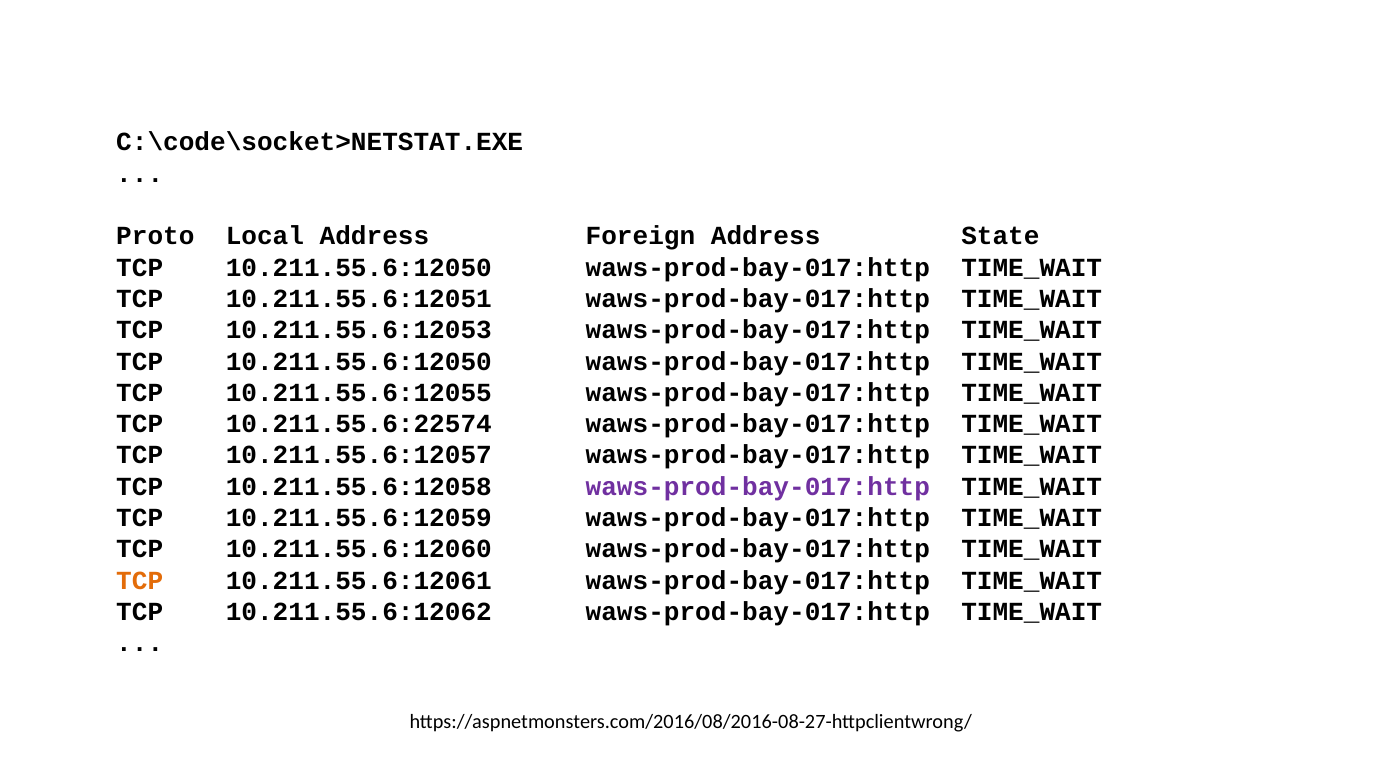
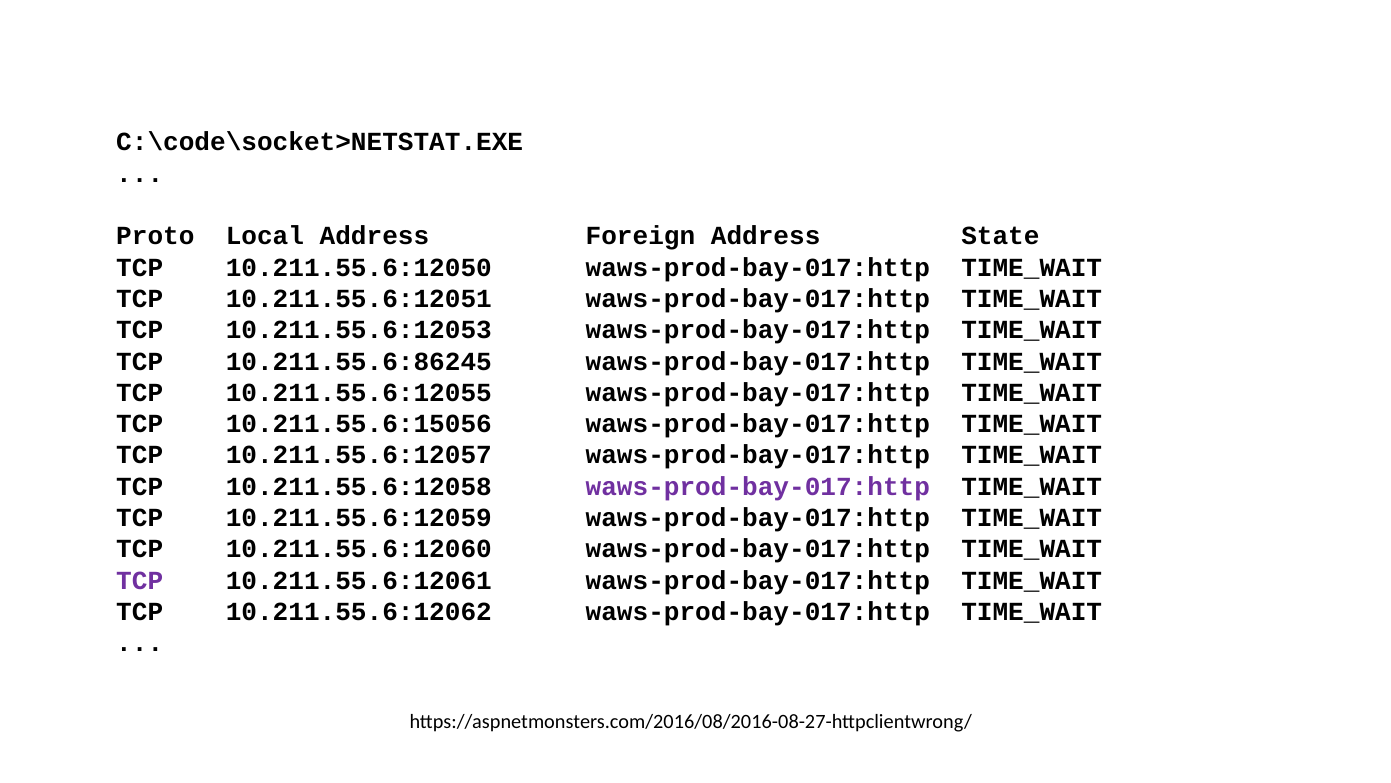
10.211.55.6:12050: 10.211.55.6:12050 -> 10.211.55.6:86245 (359, 361)
10.211.55.6:22574: 10.211.55.6:22574 -> 10.211.55.6:15056 (359, 424)
TCP colour: orange -> purple (140, 580)
